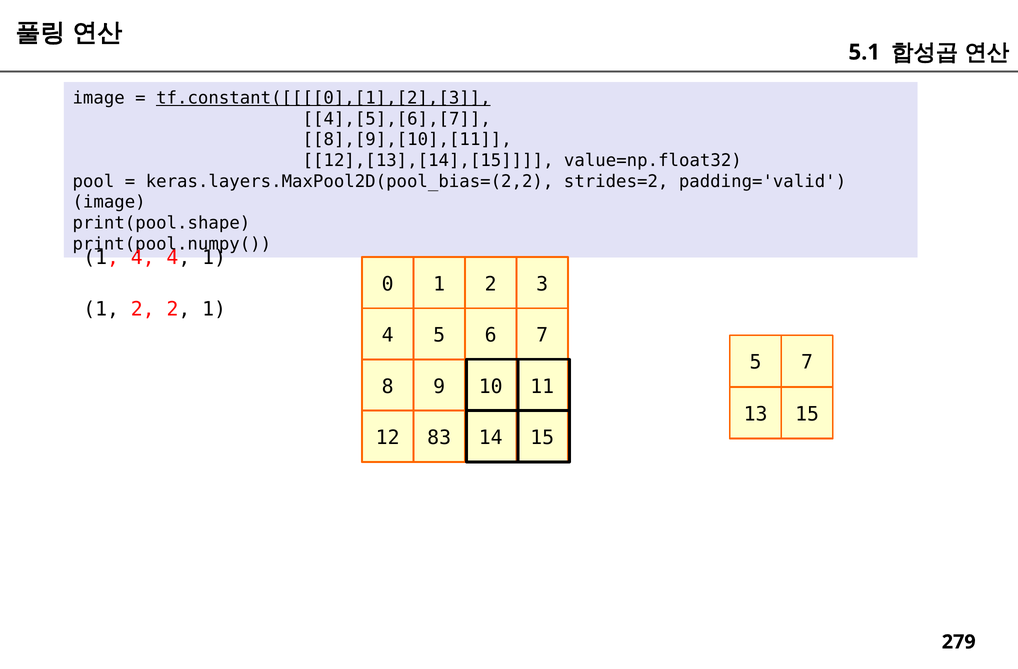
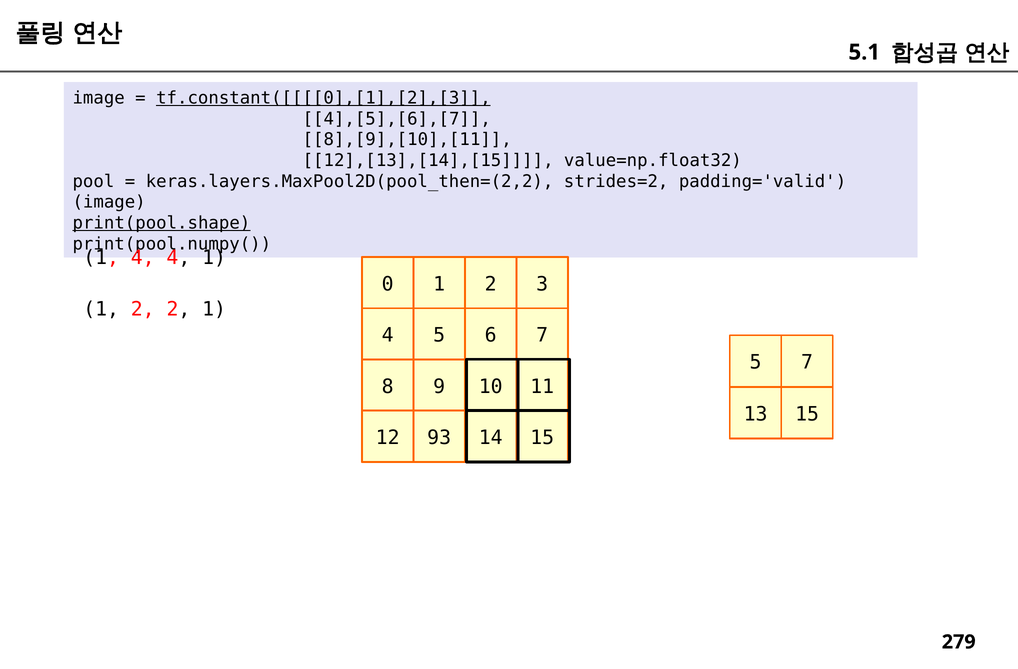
keras.layers.MaxPool2D(pool_bias=(2,2: keras.layers.MaxPool2D(pool_bias=(2,2 -> keras.layers.MaxPool2D(pool_then=(2,2 (350, 181)
print(pool.shape underline: none -> present (161, 223)
83: 83 -> 93 (439, 438)
